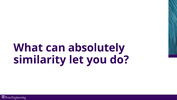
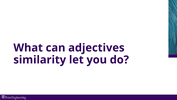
absolutely: absolutely -> adjectives (96, 48)
